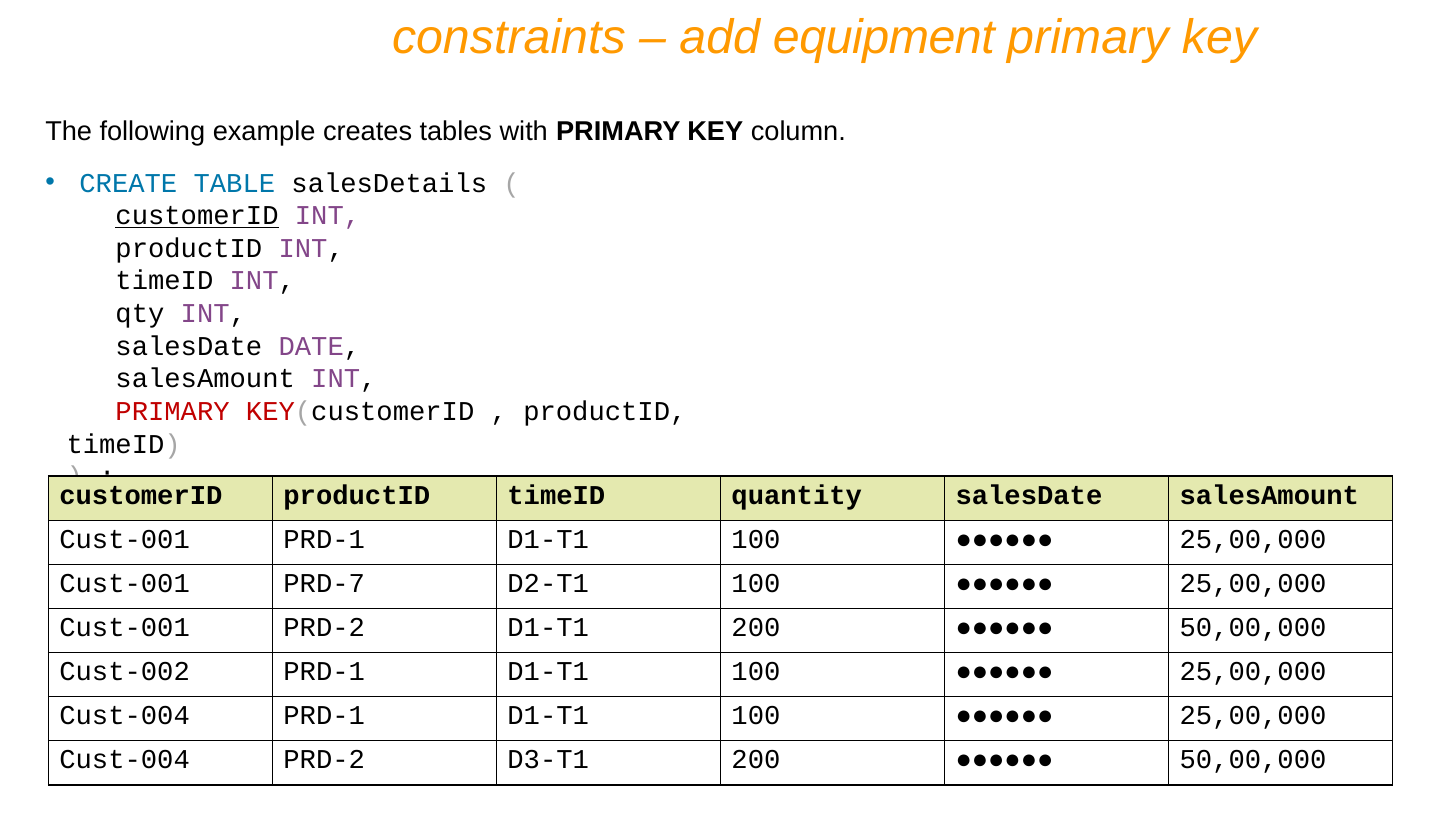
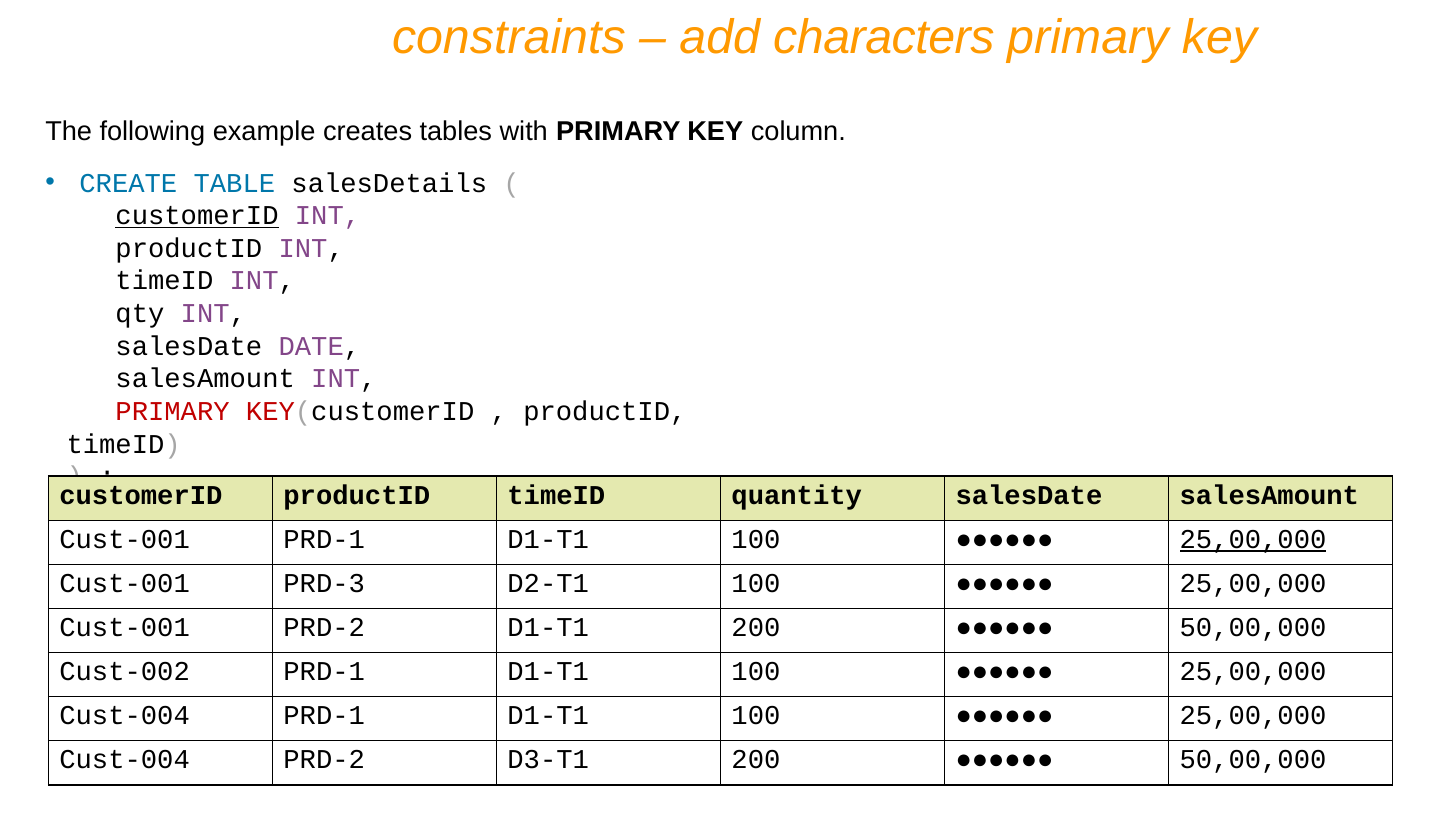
equipment: equipment -> characters (884, 38)
25,00,000 underline: none -> present (1253, 539)
PRD-7: PRD-7 -> PRD-3 (324, 583)
